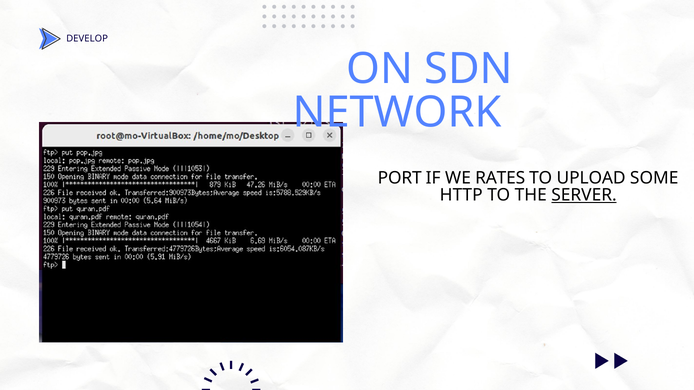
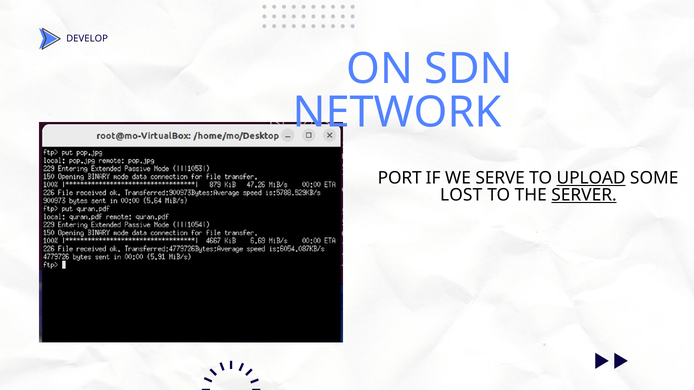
RATES: RATES -> SERVE (500, 178)
UPLOAD underline: none -> present (591, 178)
HTTP: HTTP -> LOST (461, 195)
